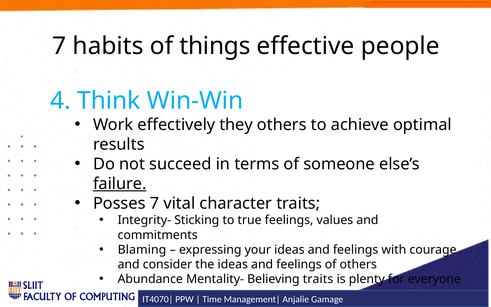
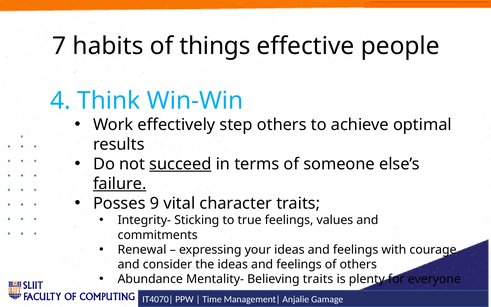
they: they -> step (236, 125)
succeed underline: none -> present (180, 164)
Posses 7: 7 -> 9 (155, 203)
Blaming: Blaming -> Renewal (142, 250)
